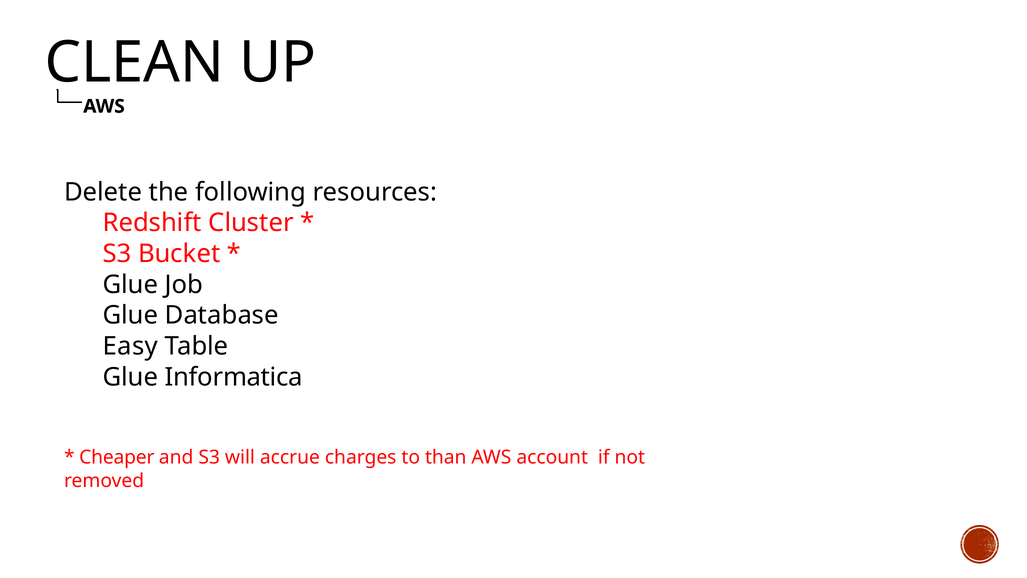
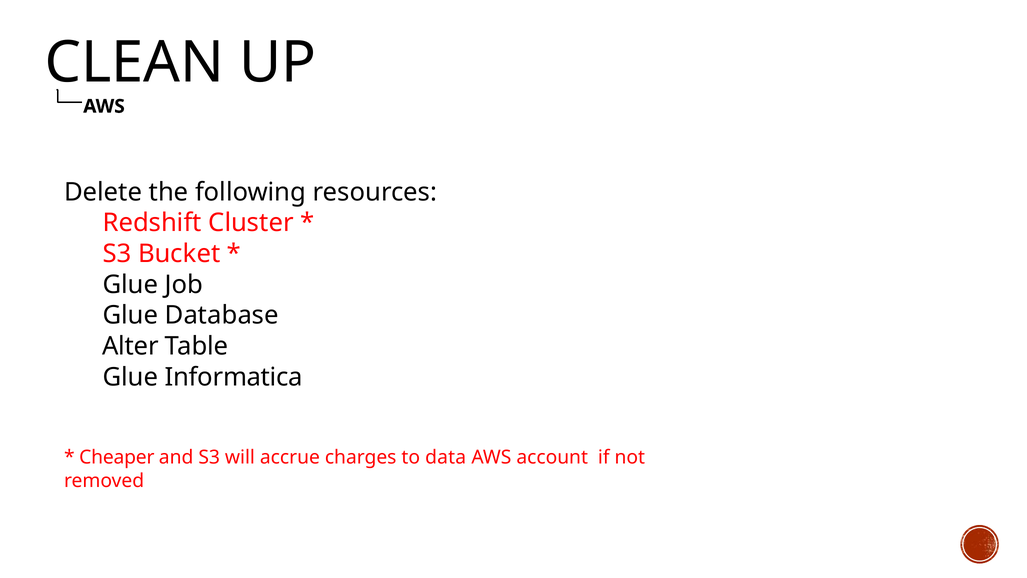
Easy: Easy -> Alter (131, 346)
than: than -> data (446, 457)
